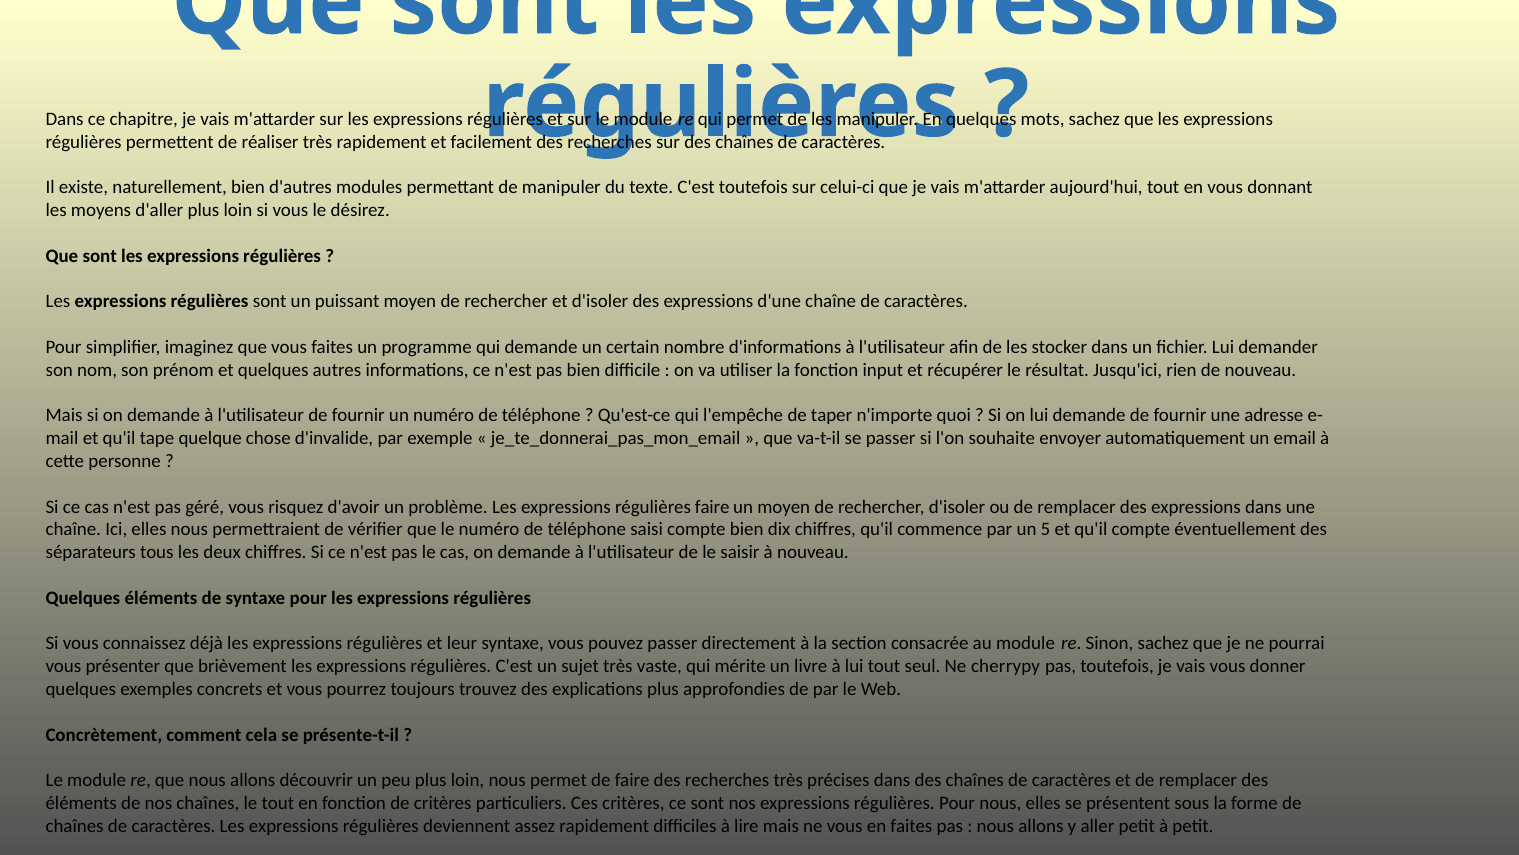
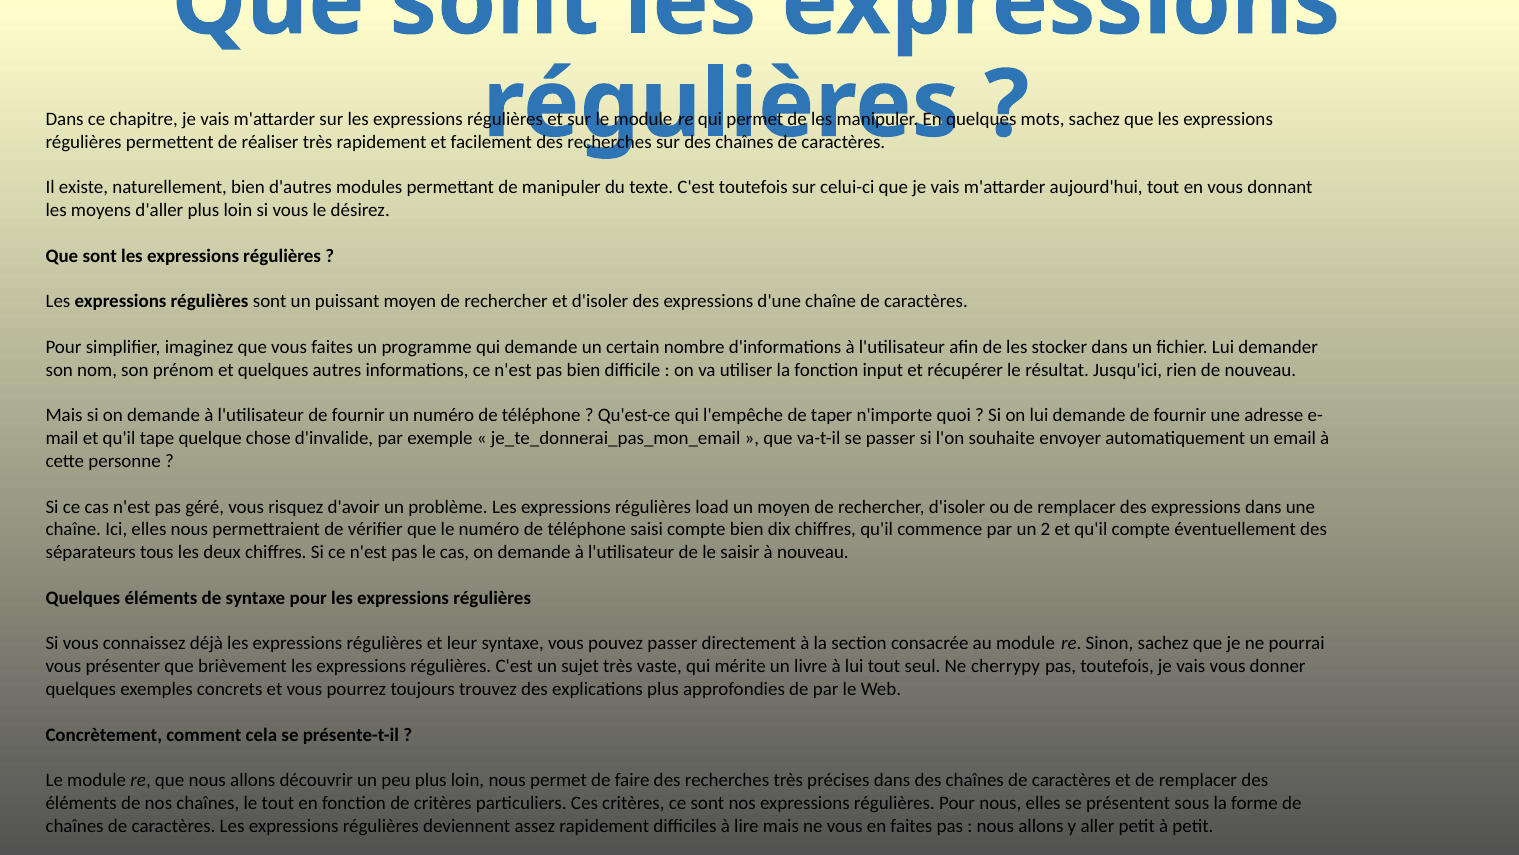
régulières faire: faire -> load (712, 506)
5: 5 -> 2 (1046, 529)
